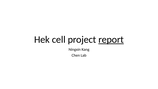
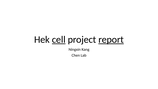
cell underline: none -> present (59, 39)
